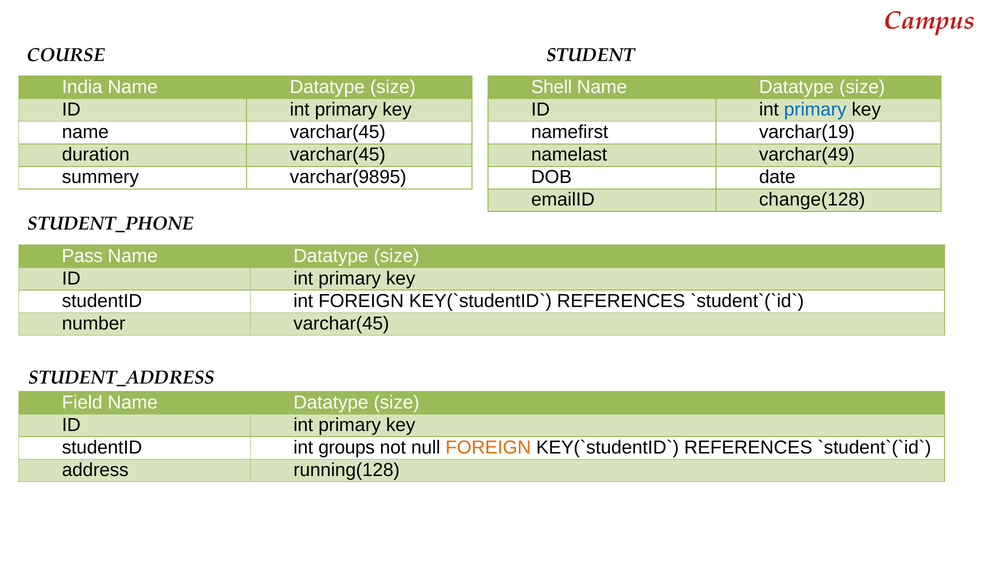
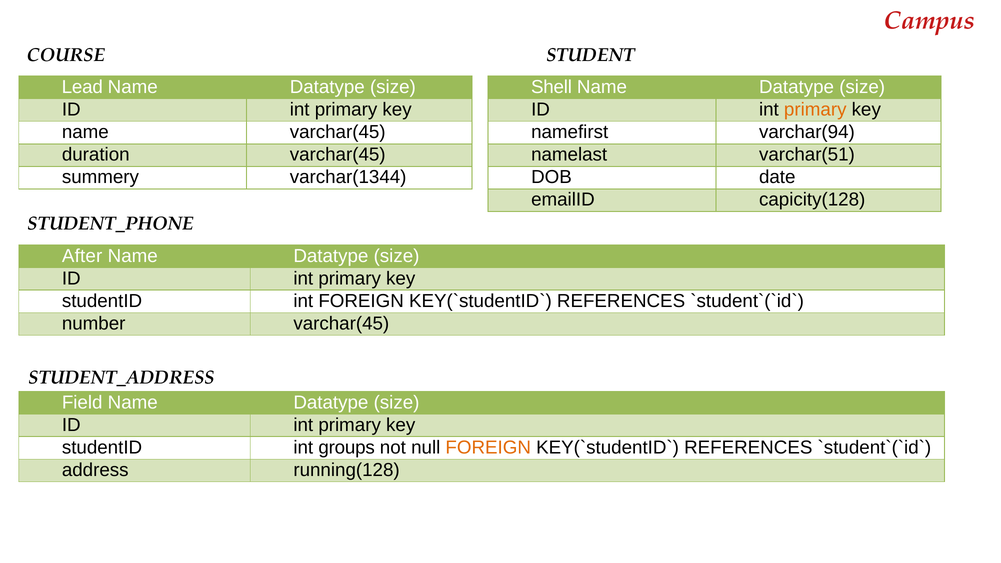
India: India -> Lead (82, 87)
primary colour: blue -> orange (815, 110)
varchar(19: varchar(19 -> varchar(94 (807, 132)
varchar(49: varchar(49 -> varchar(51 (807, 155)
varchar(9895: varchar(9895 -> varchar(1344 (348, 177)
change(128: change(128 -> capicity(128 (812, 200)
Pass: Pass -> After (82, 256)
